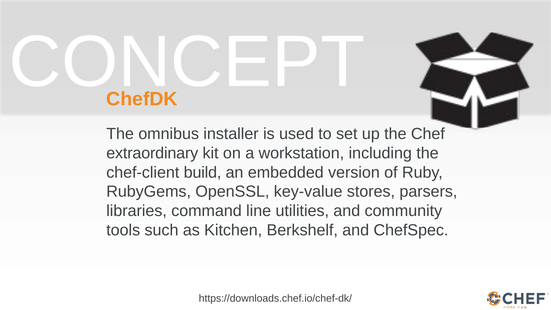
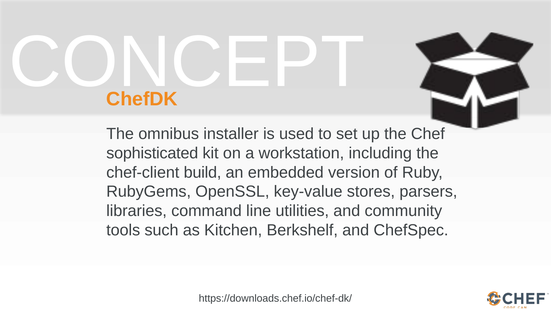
extraordinary: extraordinary -> sophisticated (152, 153)
